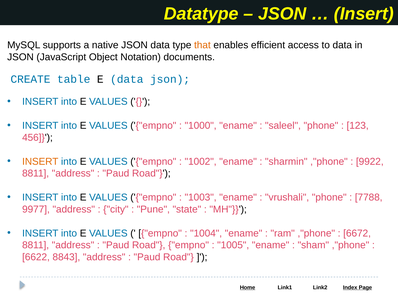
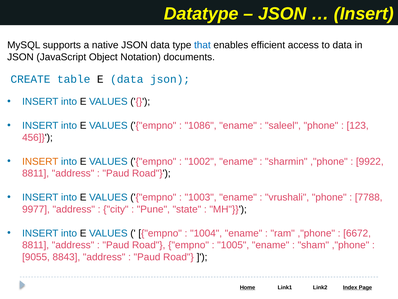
that colour: orange -> blue (202, 45)
1000: 1000 -> 1086 (201, 125)
6622: 6622 -> 9055 (36, 257)
